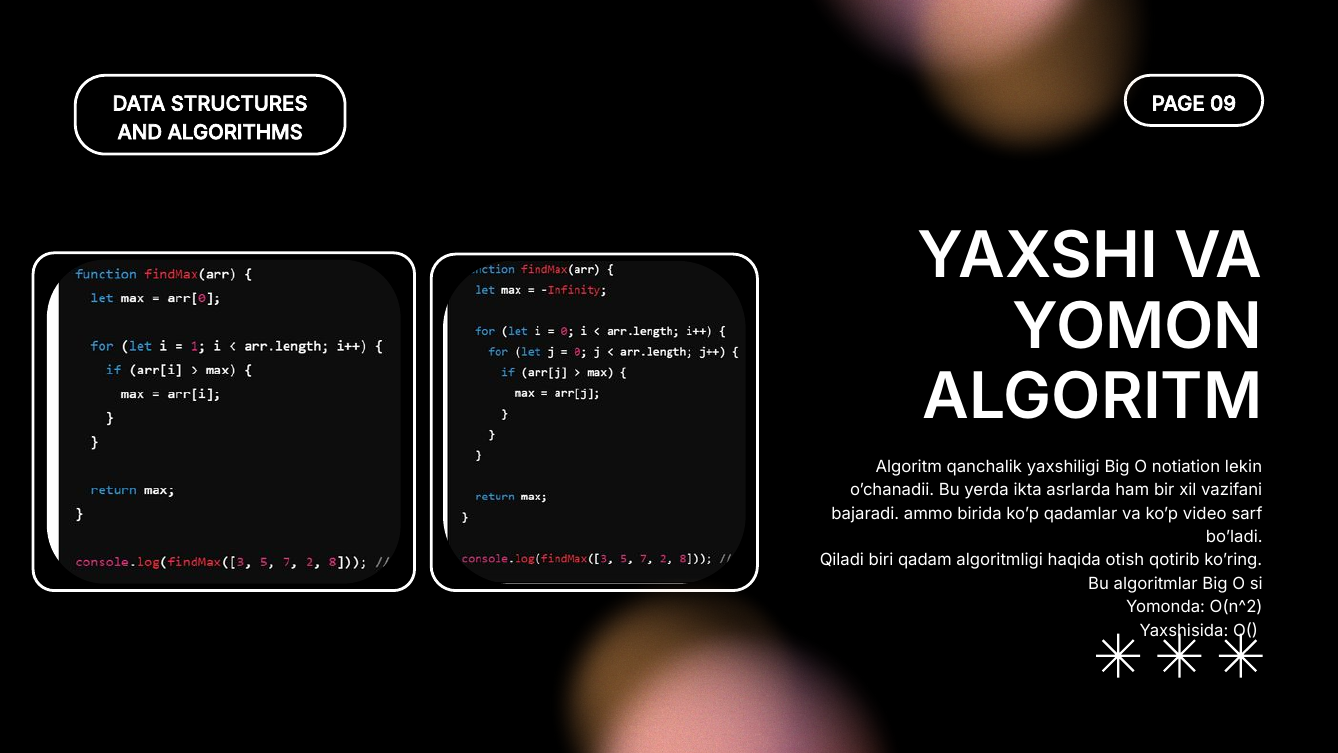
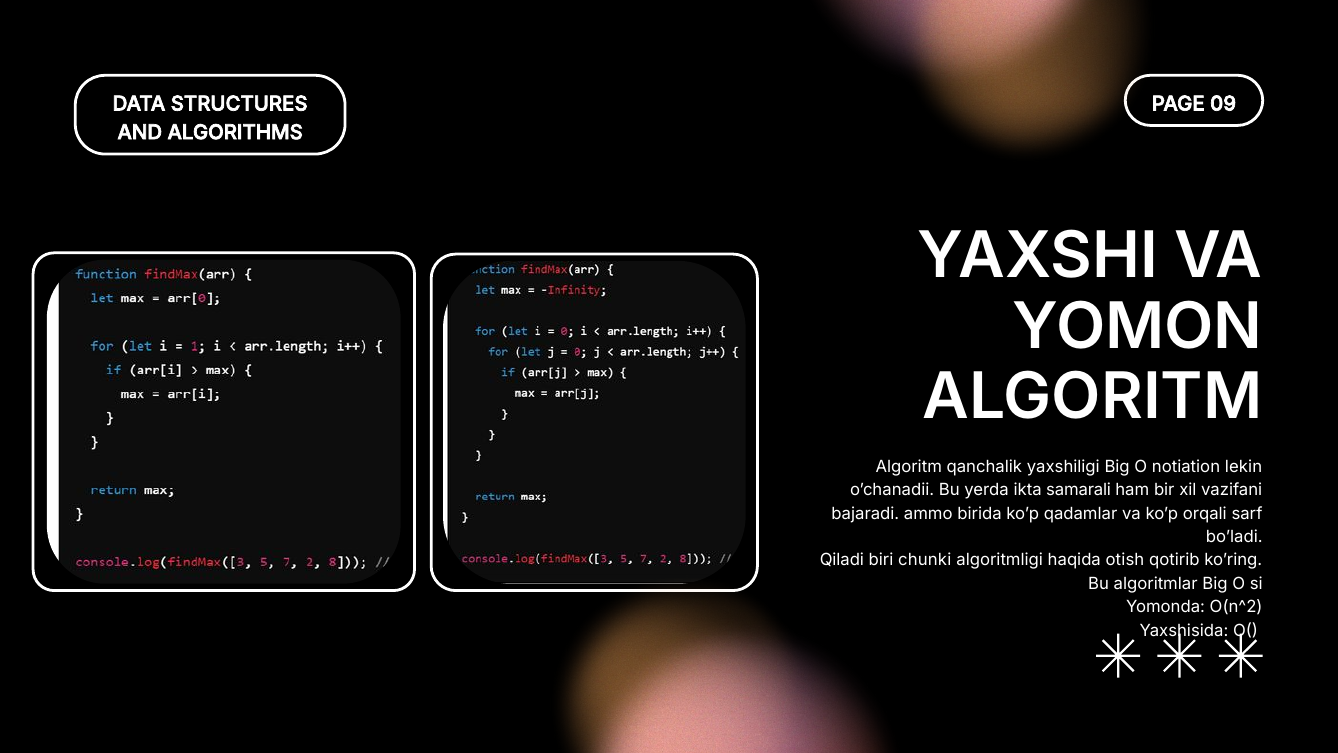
asrlarda: asrlarda -> samarali (1079, 490)
video: video -> orqali (1205, 513)
qadam: qadam -> chunki (925, 560)
